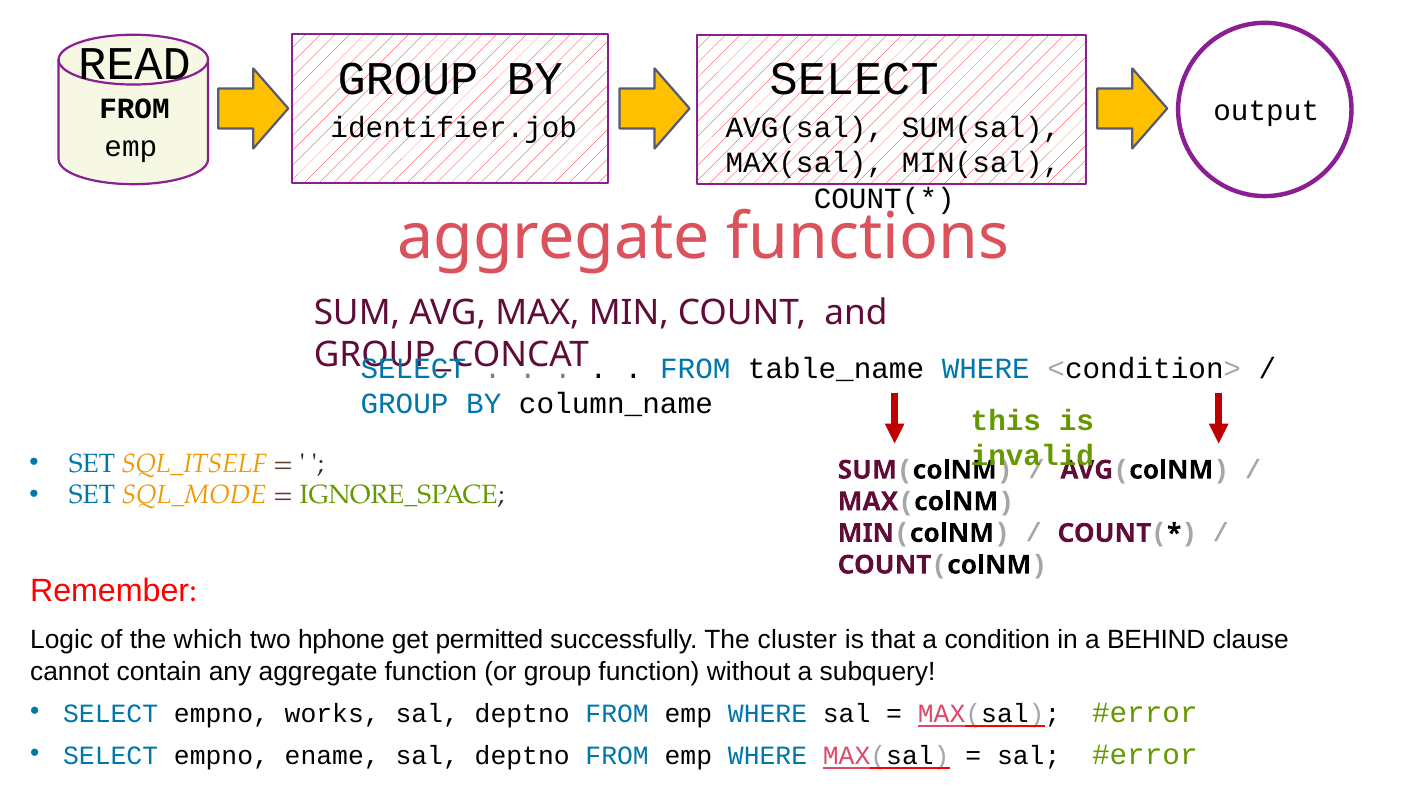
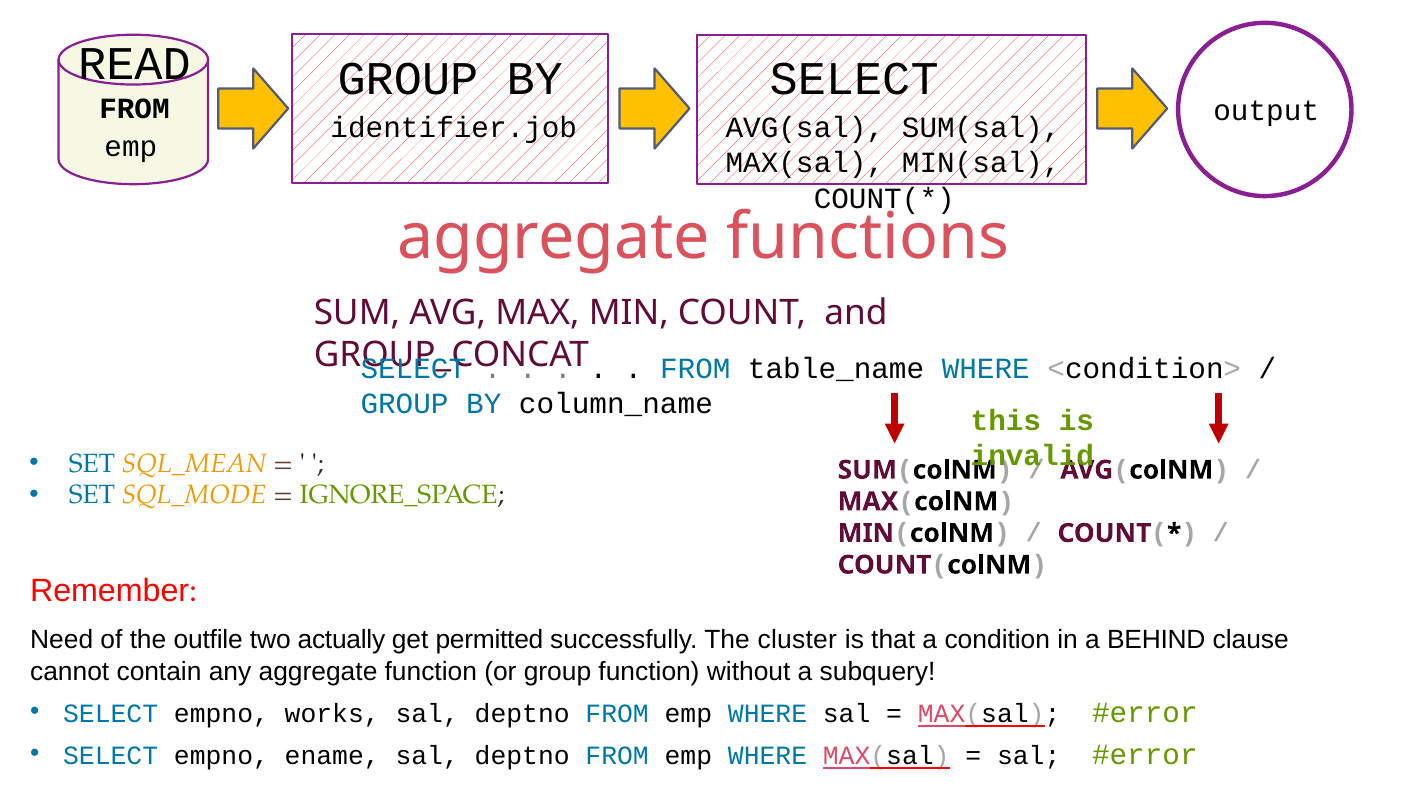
SQL_ITSELF: SQL_ITSELF -> SQL_MEAN (194, 464)
Logic: Logic -> Need (62, 640)
which: which -> outfile (208, 640)
hphone: hphone -> actually (341, 640)
